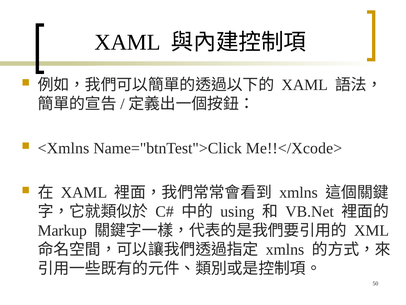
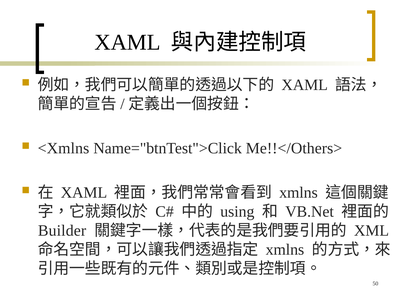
Me!!</Xcode>: Me!!</Xcode> -> Me!!</Others> (294, 148)
Markup: Markup -> Builder (62, 230)
